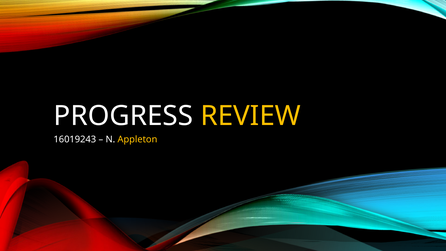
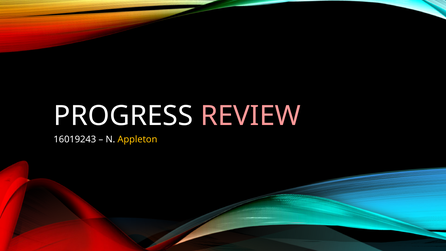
REVIEW colour: yellow -> pink (251, 116)
